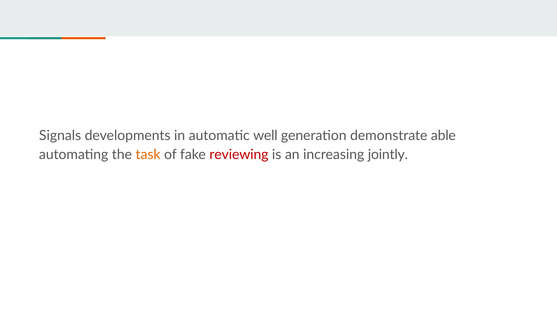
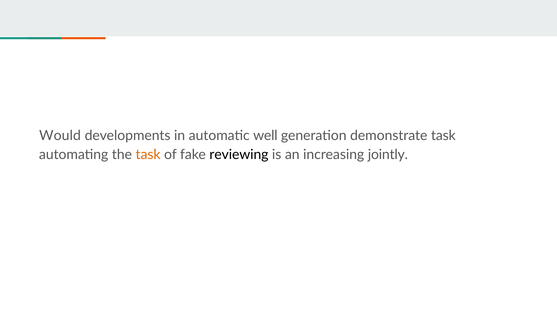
Signals: Signals -> Would (60, 136)
demonstrate able: able -> task (443, 136)
reviewing colour: red -> black (239, 155)
